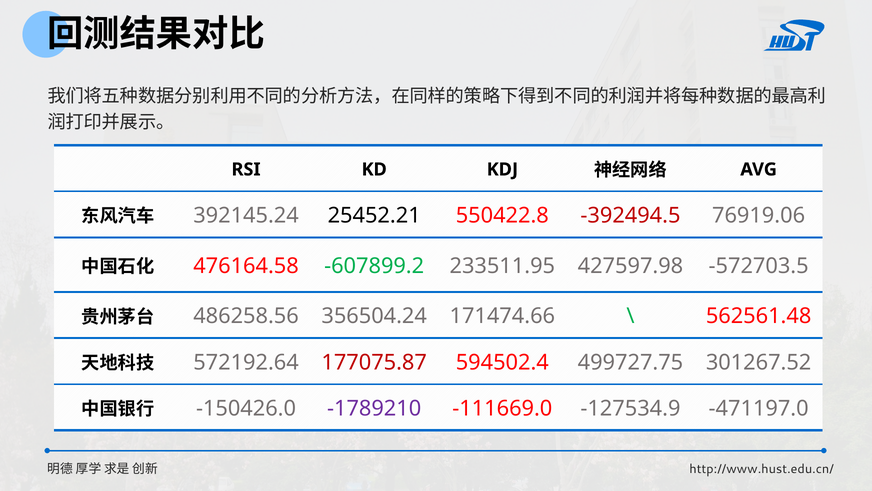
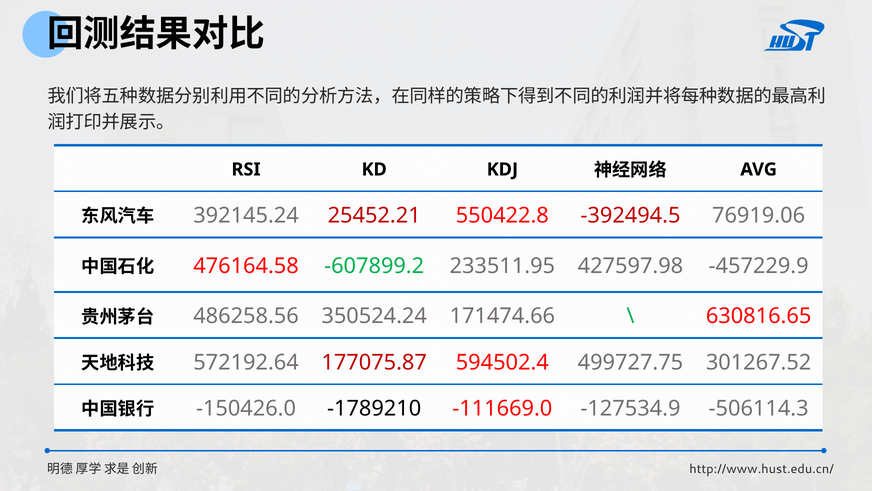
25452.21 colour: black -> red (374, 215)
-572703.5: -572703.5 -> -457229.9 (759, 266)
356504.24: 356504.24 -> 350524.24 (374, 316)
562561.48: 562561.48 -> 630816.65 (759, 316)
-1789210 colour: purple -> black (374, 408)
-471197.0: -471197.0 -> -506114.3 (759, 408)
